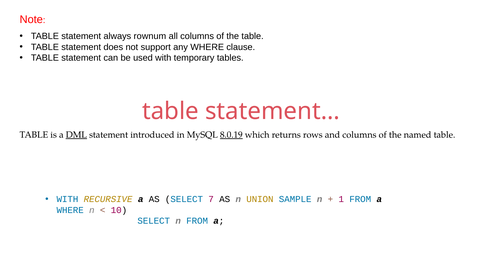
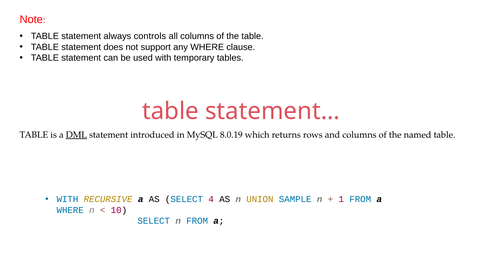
rownum: rownum -> controls (150, 36)
8.0.19 underline: present -> none (231, 135)
7: 7 -> 4 (211, 199)
